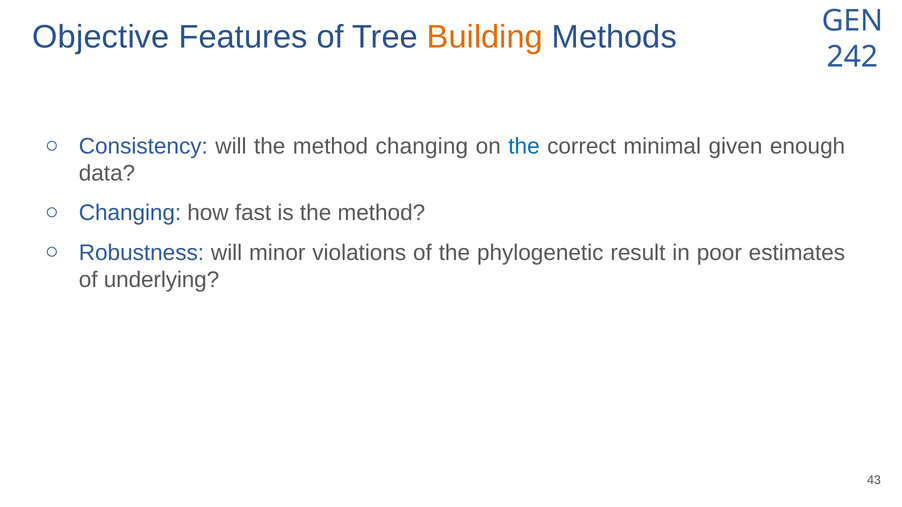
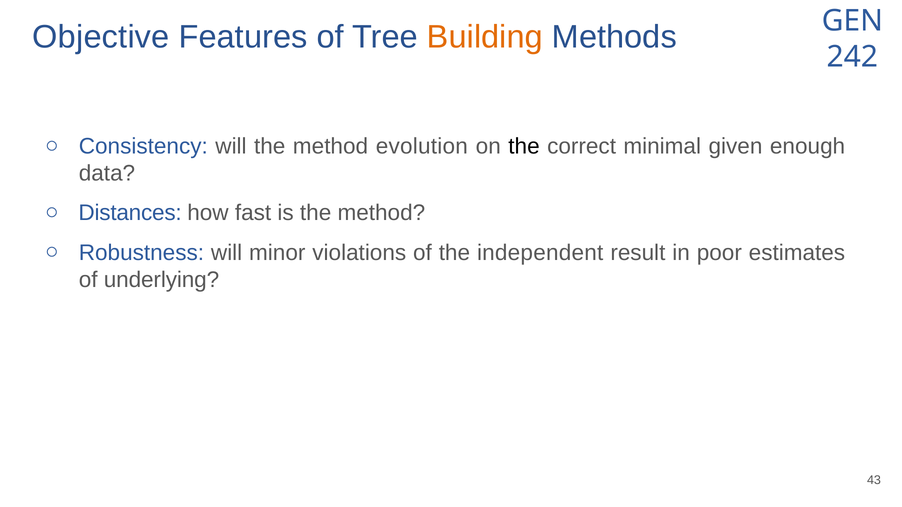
method changing: changing -> evolution (422, 147)
the colour: blue -> black (524, 147)
Changing: Changing -> Distances (130, 213)
phylogenetic: phylogenetic -> independent (540, 253)
